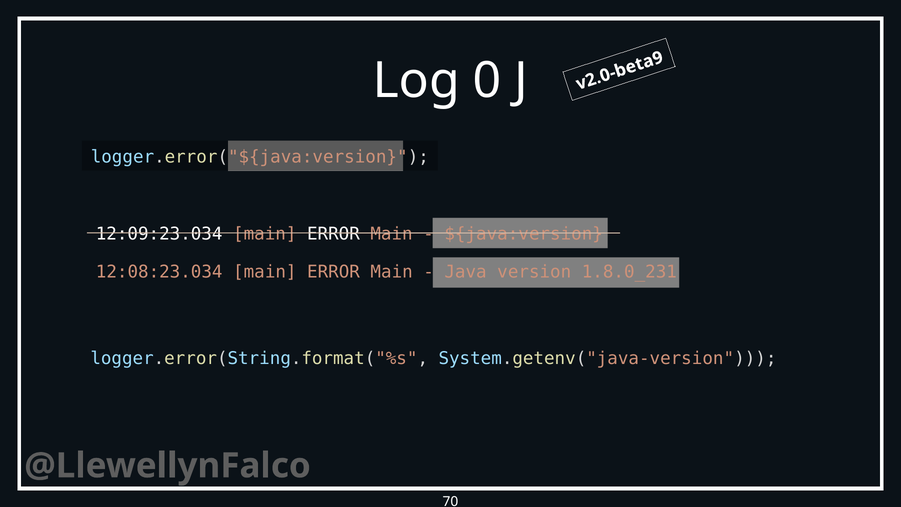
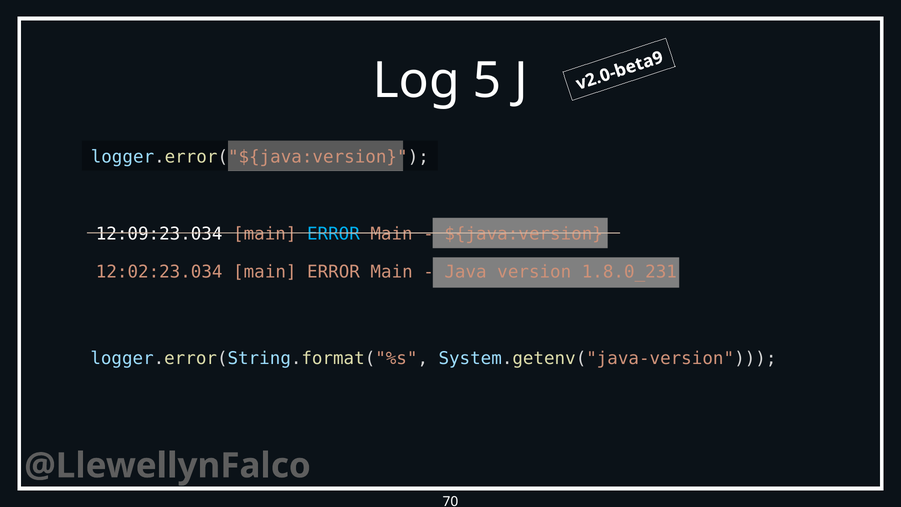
0: 0 -> 5 (487, 81)
ERROR colour: white -> light blue (333, 234)
12:08:23.034: 12:08:23.034 -> 12:02:23.034 (159, 272)
